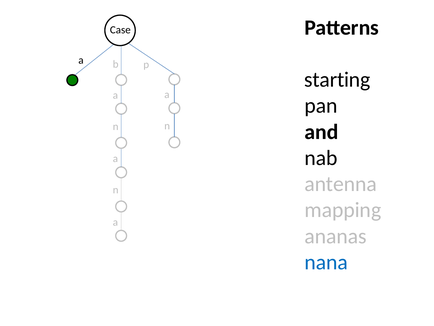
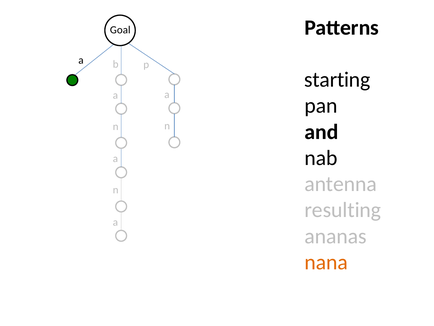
Case: Case -> Goal (120, 30)
mapping: mapping -> resulting (343, 210)
nana colour: blue -> orange (326, 262)
